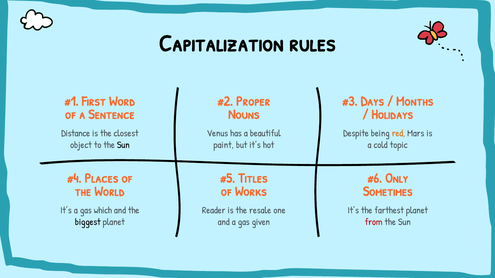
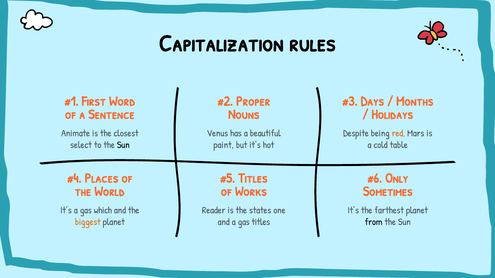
Distance: Distance -> Animate (76, 134)
object: object -> select (81, 145)
topic: topic -> table (399, 145)
resale: resale -> states (260, 211)
biggest colour: black -> orange (88, 222)
gas given: given -> titles (261, 222)
from colour: red -> black (374, 222)
